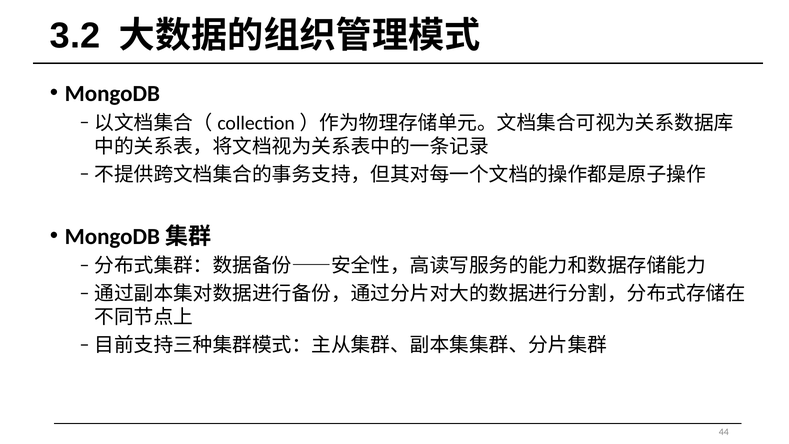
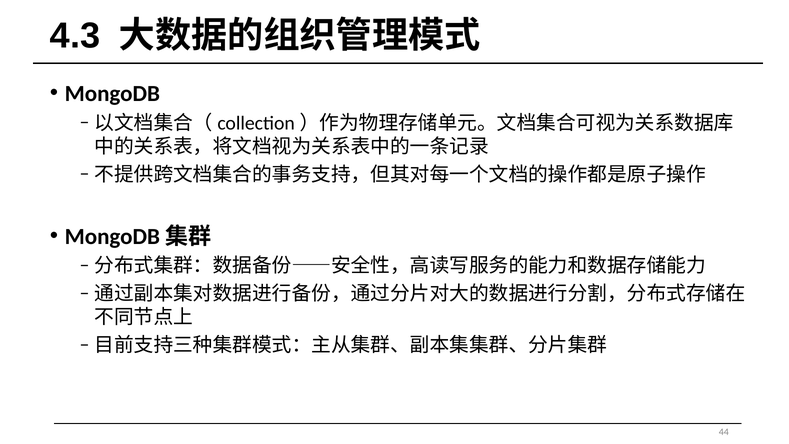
3.2: 3.2 -> 4.3 (75, 36)
